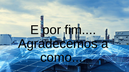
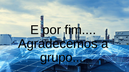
como: como -> grupo (63, 58)
